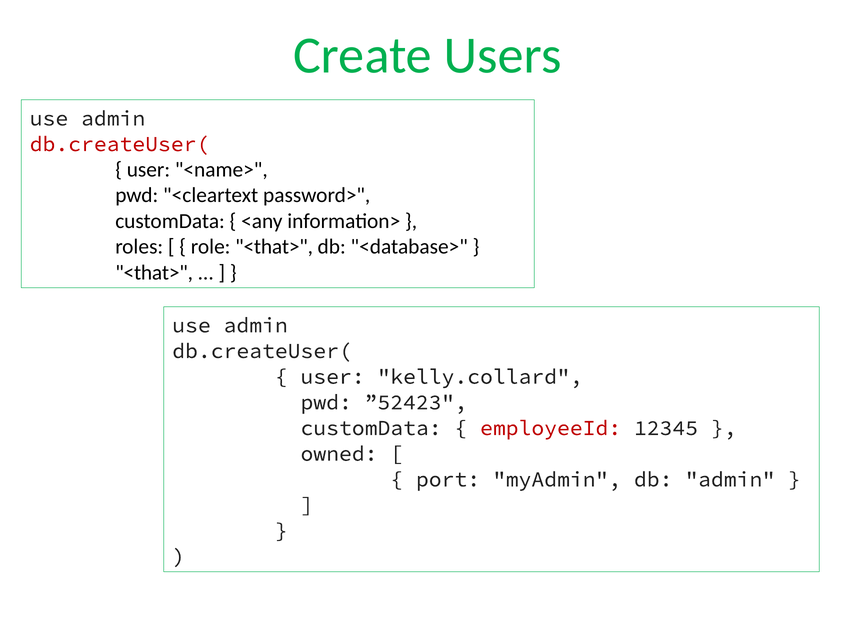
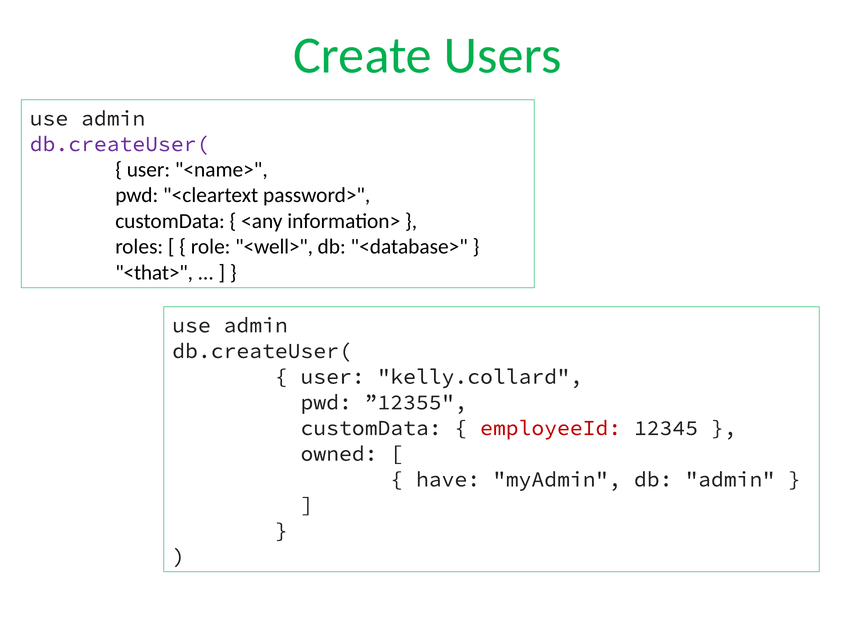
db.createUser( colour: red -> purple (120, 144)
role <that>: <that> -> <well> (274, 246)
”52423: ”52423 -> ”12355 (416, 402)
port: port -> have (448, 479)
